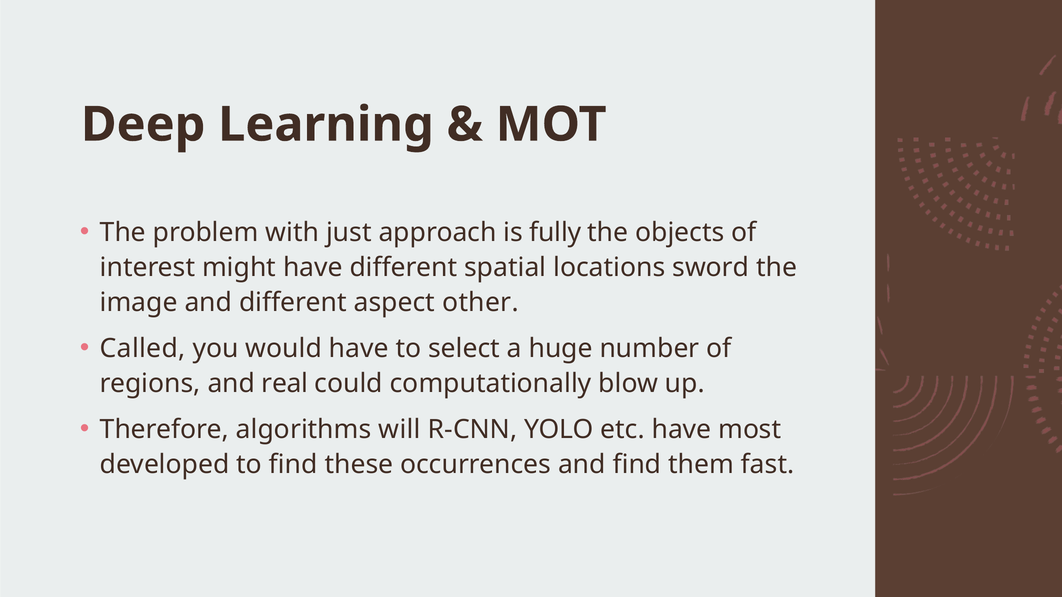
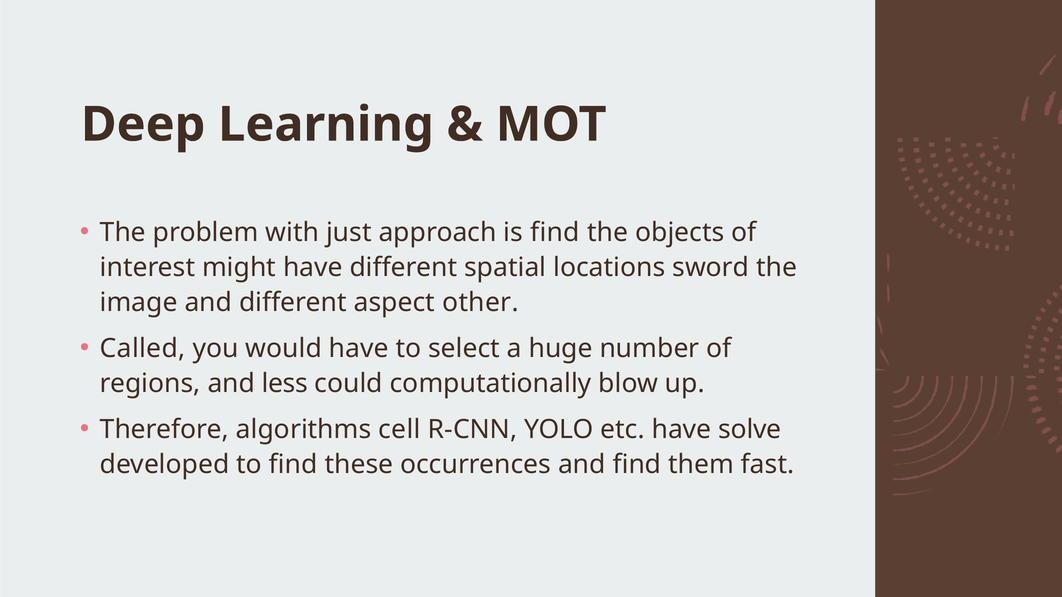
is fully: fully -> find (555, 233)
real: real -> less (285, 384)
will: will -> cell (400, 430)
most: most -> solve (750, 430)
